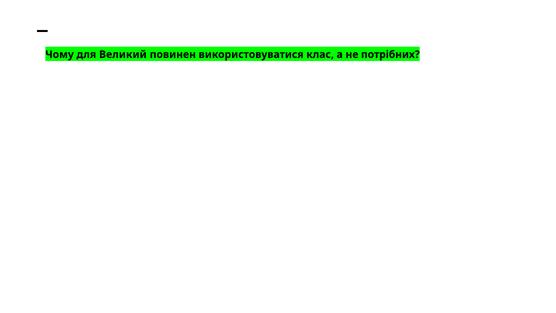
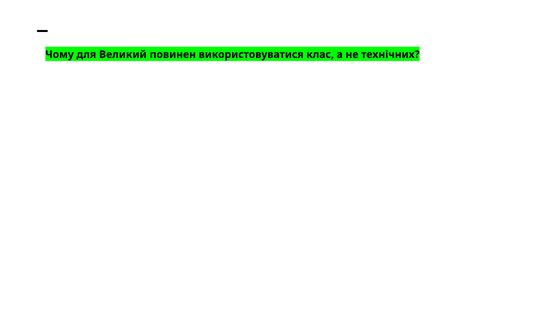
потрібних: потрібних -> технічних (390, 54)
